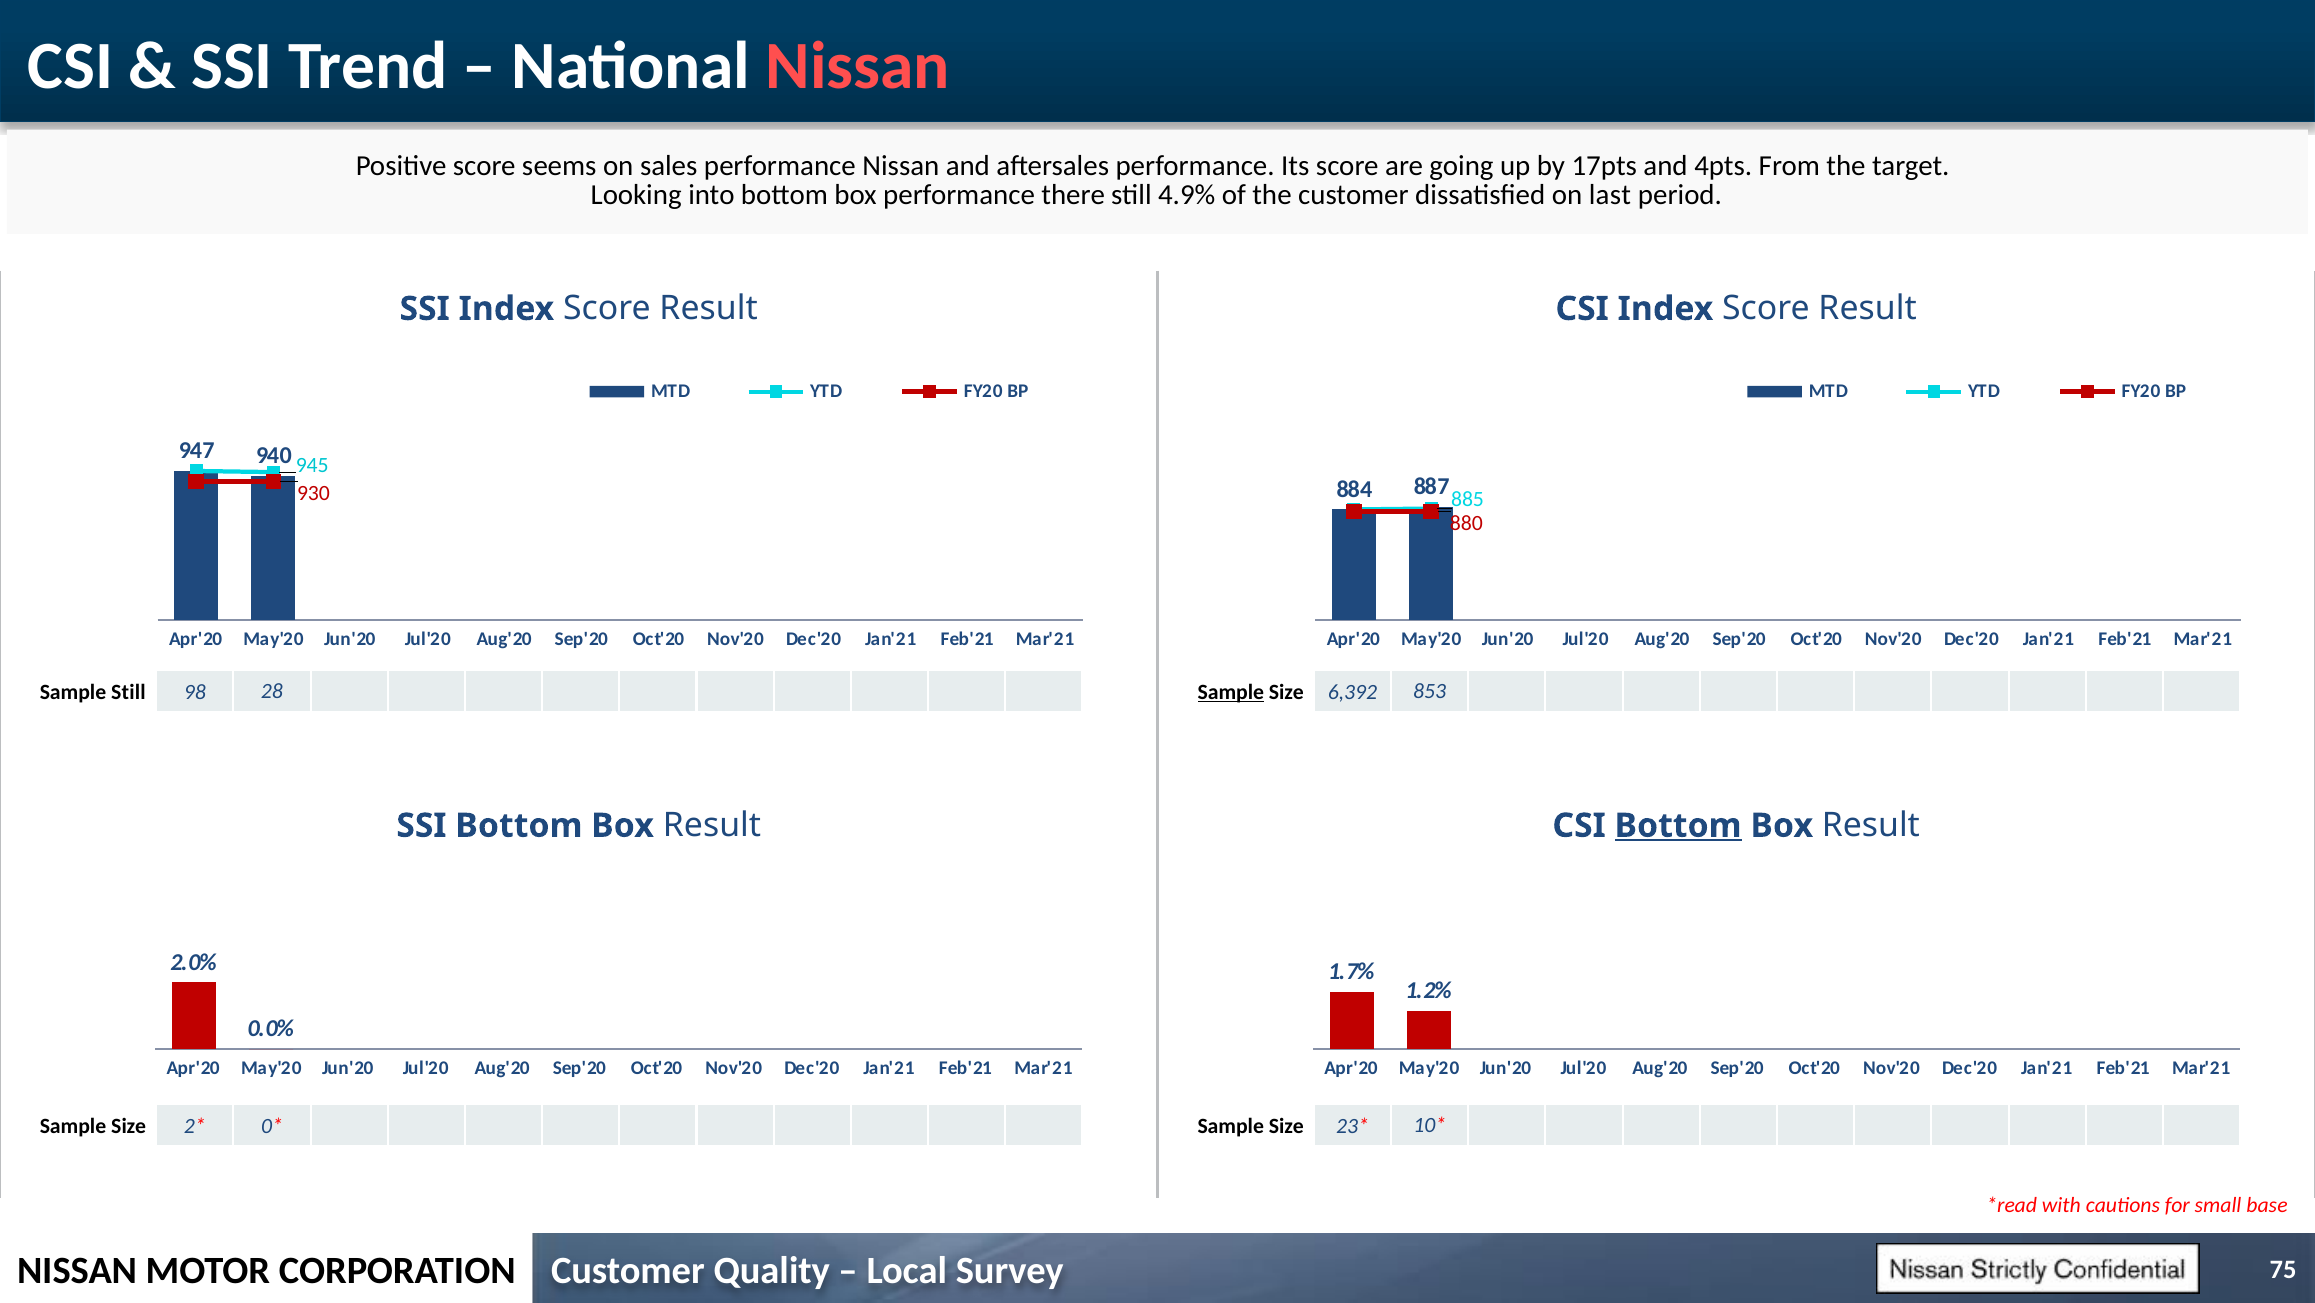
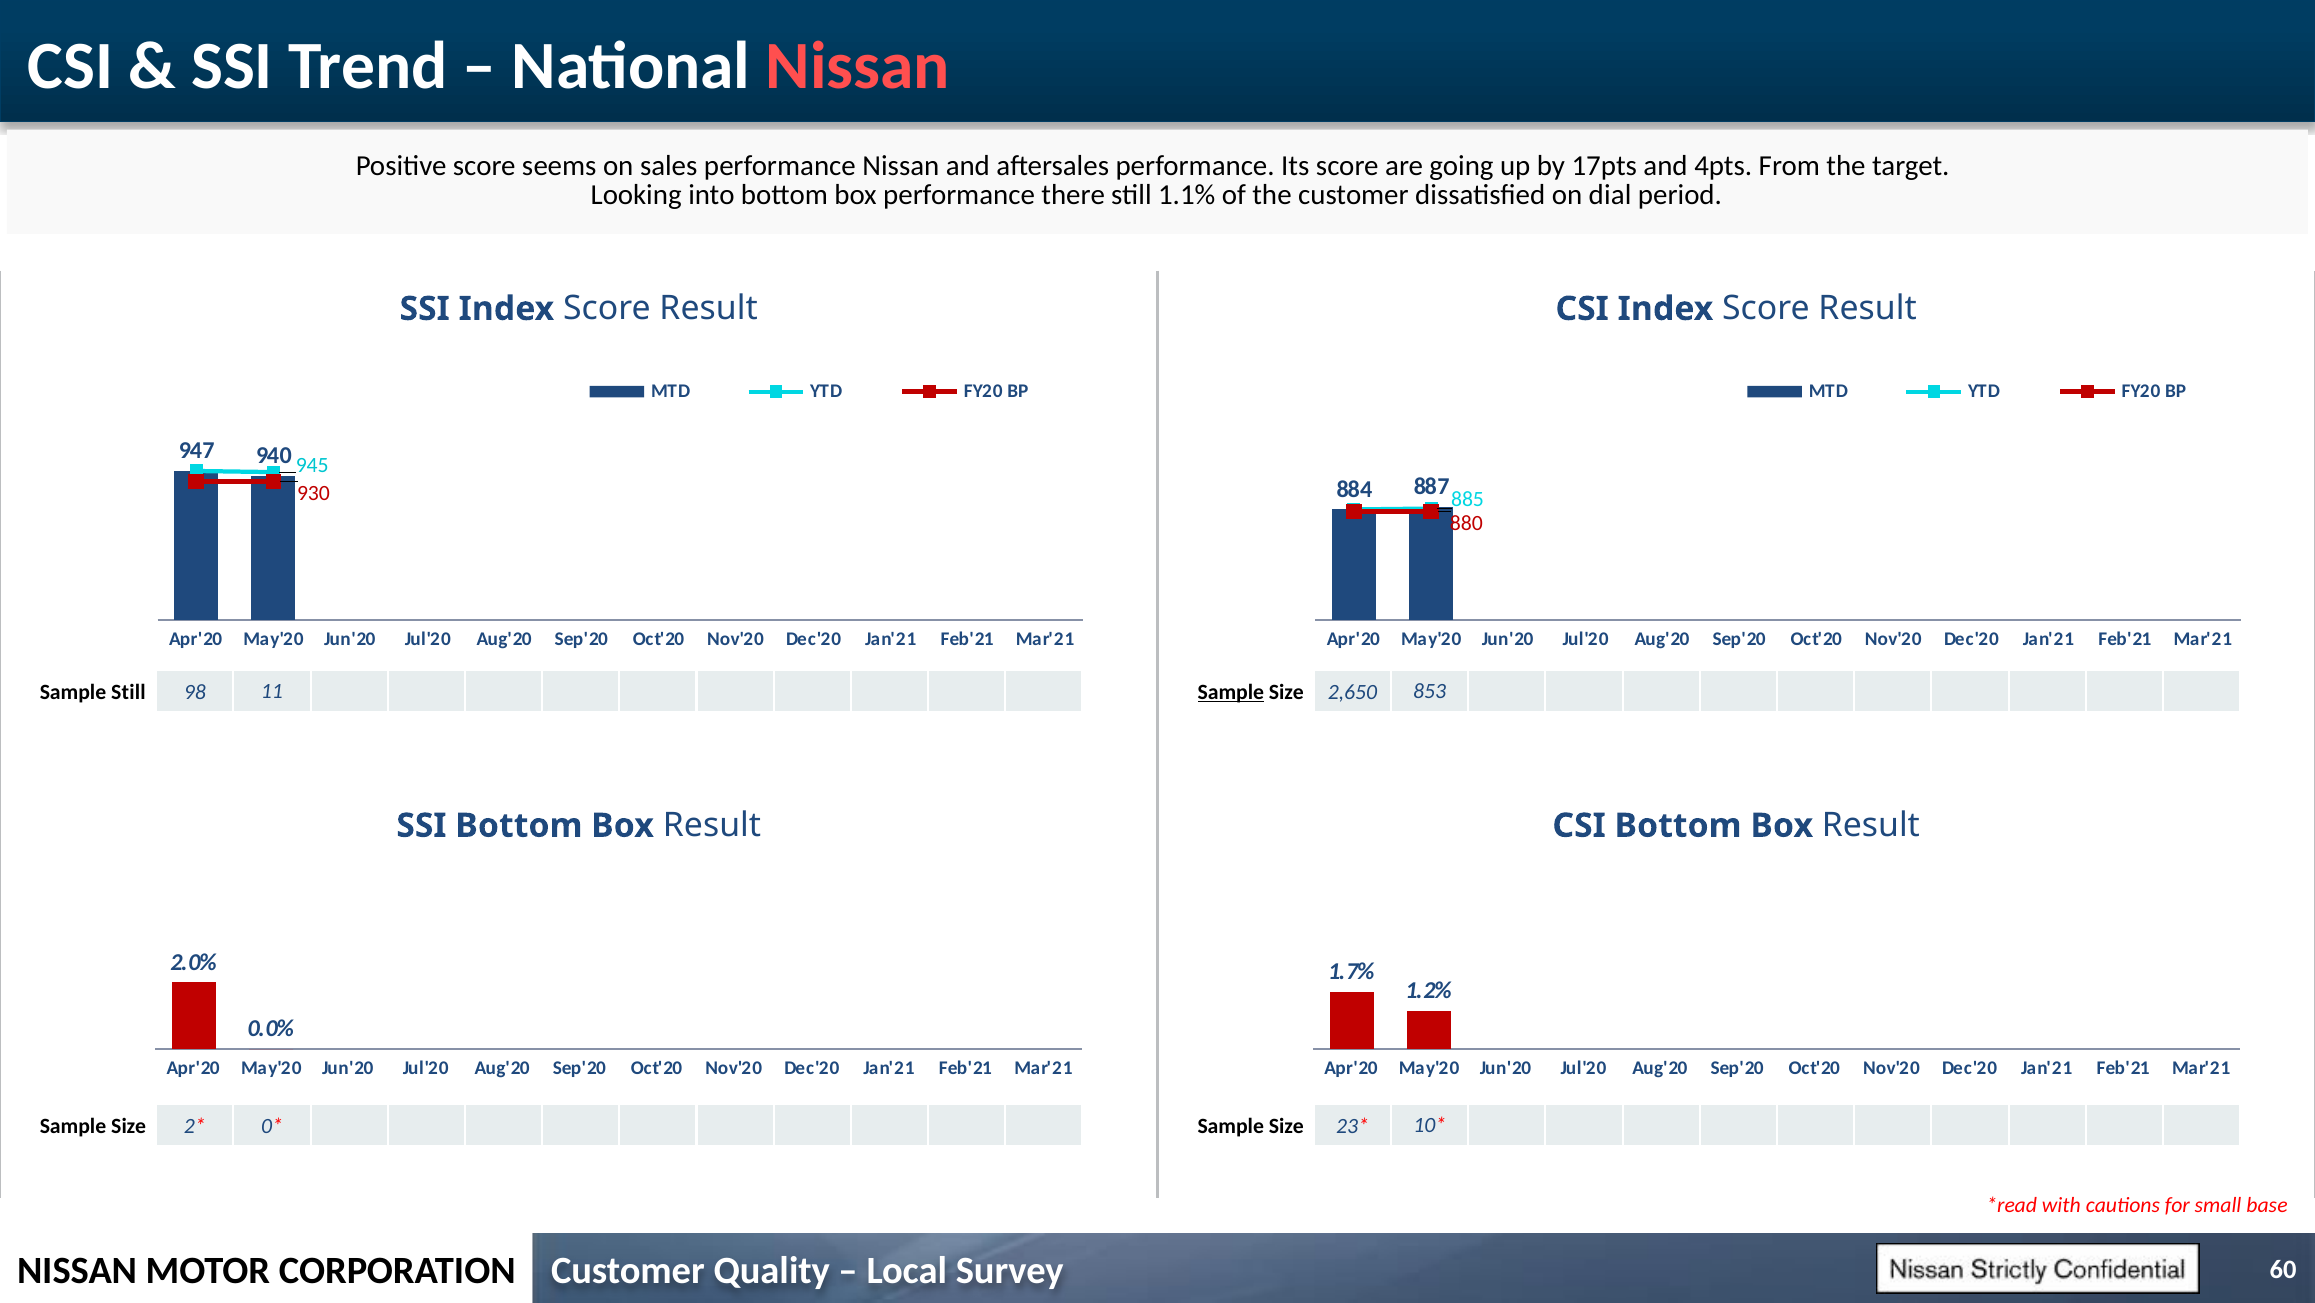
4.9%: 4.9% -> 1.1% (1187, 195)
last: last -> dial (1610, 195)
28: 28 -> 11 (272, 691)
6,392: 6,392 -> 2,650 (1353, 692)
Bottom underline: present -> none (1678, 825)
75: 75 -> 60 (2283, 1269)
